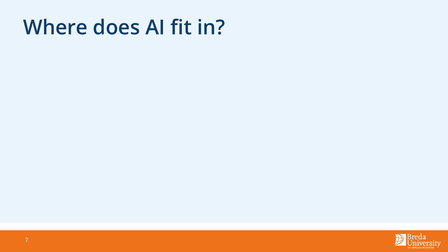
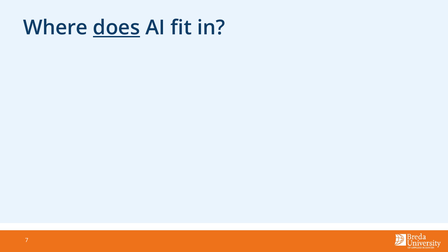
does underline: none -> present (116, 28)
